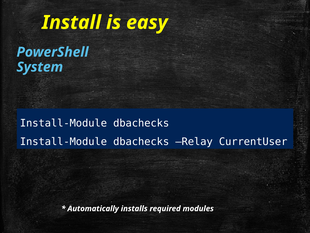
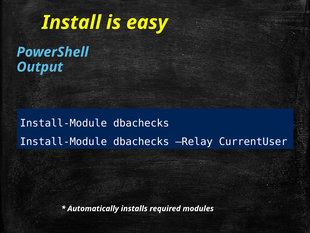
System: System -> Output (40, 67)
